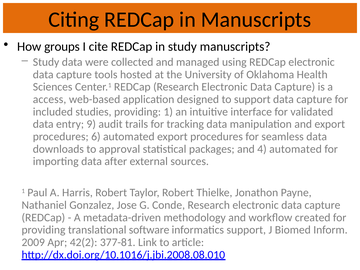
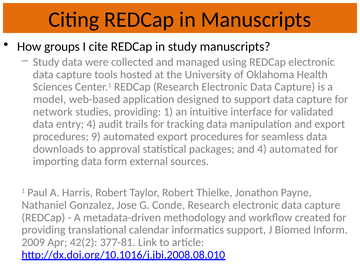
access: access -> model (50, 99)
included: included -> network (53, 112)
entry 9: 9 -> 4 (91, 124)
6: 6 -> 9 (96, 137)
after: after -> form (116, 161)
software: software -> calendar (149, 230)
